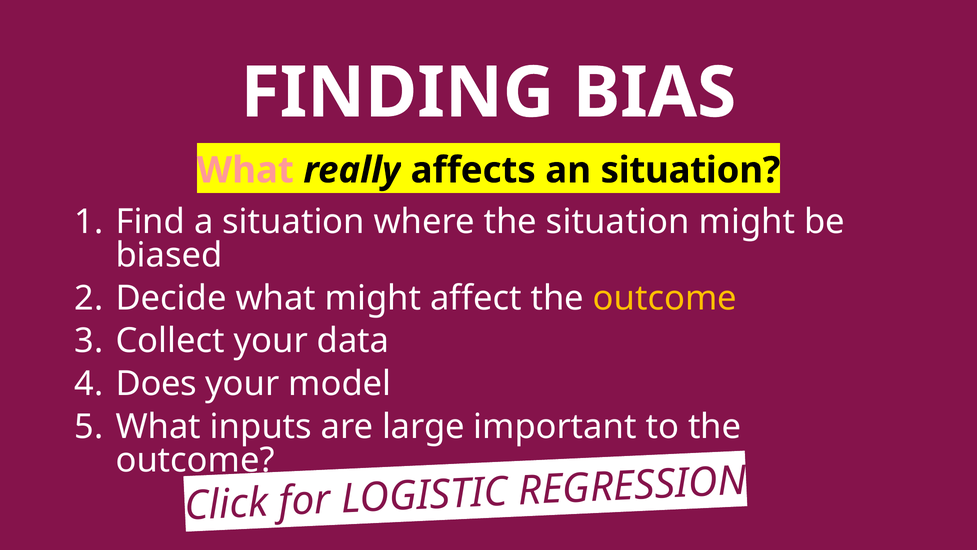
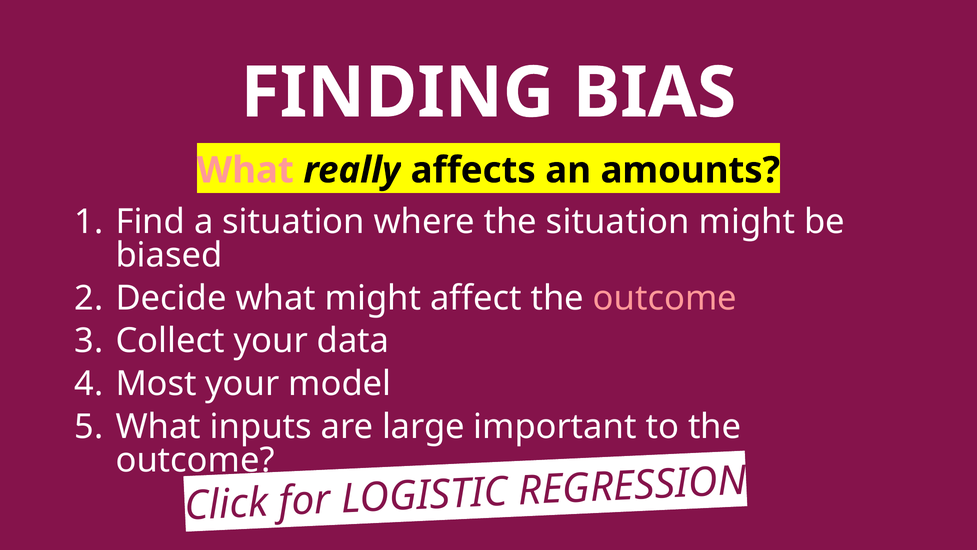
an situation: situation -> amounts (690, 170)
outcome colour: yellow -> pink (665, 298)
Does: Does -> Most (156, 383)
